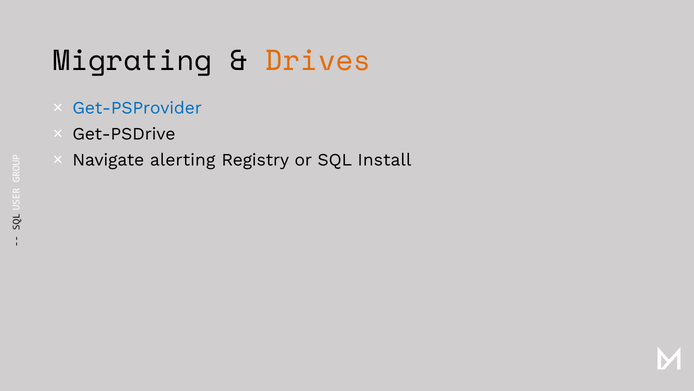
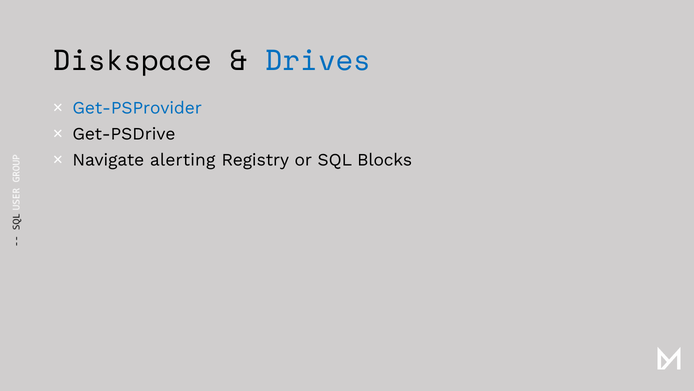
Migrating: Migrating -> Diskspace (132, 61)
Drives colour: orange -> blue (318, 61)
Install: Install -> Blocks (385, 160)
